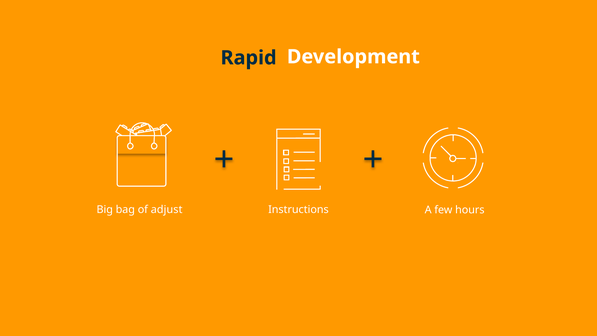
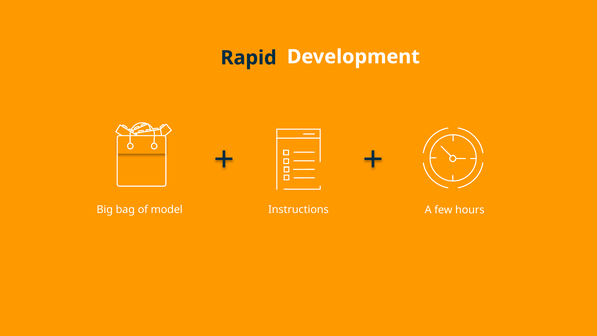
adjust: adjust -> model (167, 209)
